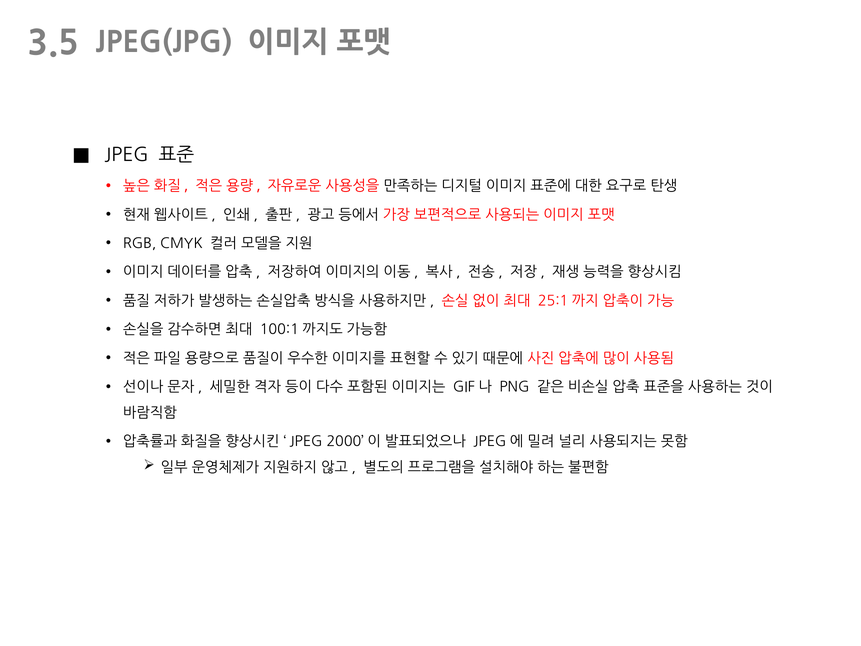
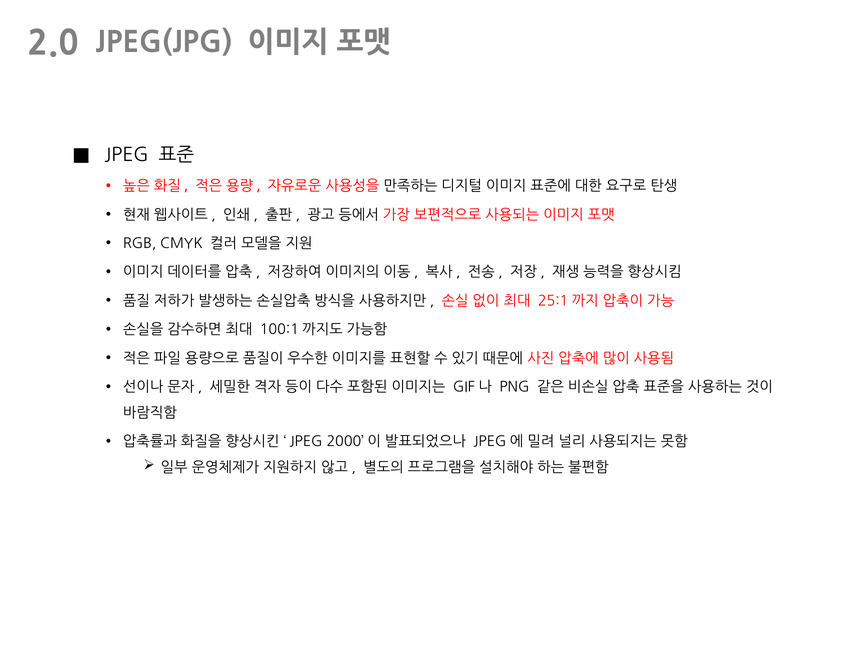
3.5: 3.5 -> 2.0 (53, 44)
